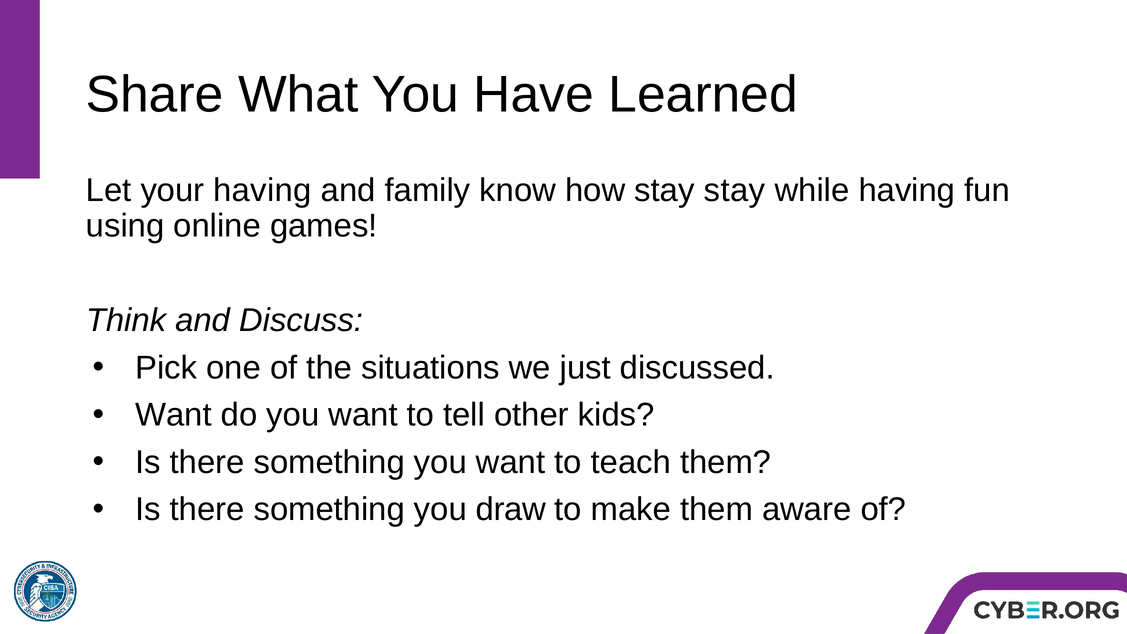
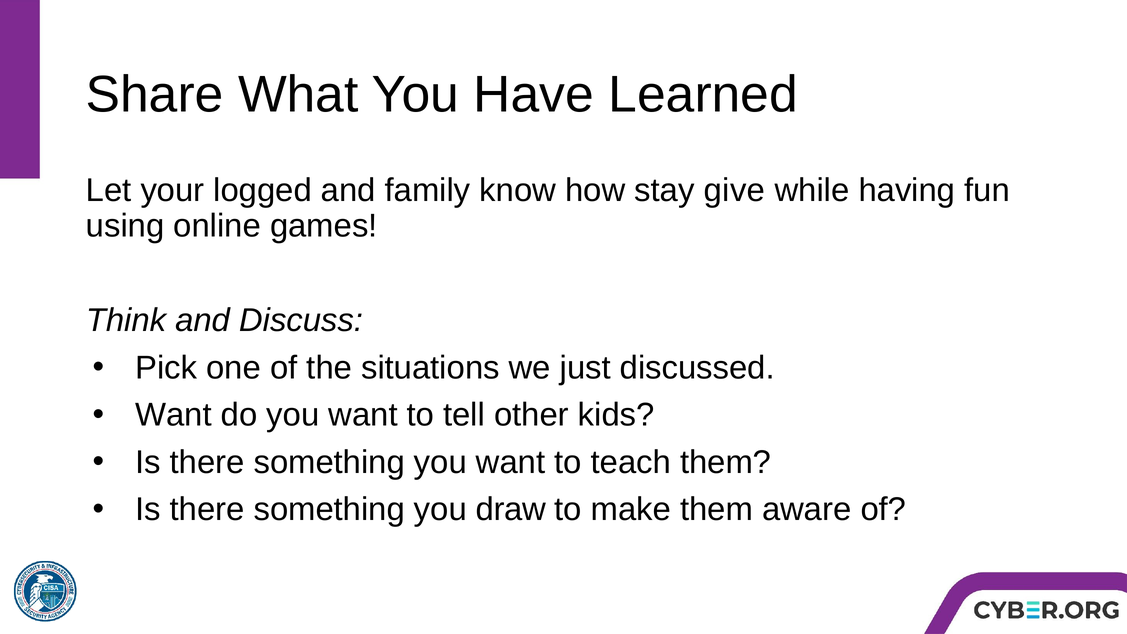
your having: having -> logged (263, 191)
stay stay: stay -> give (734, 191)
